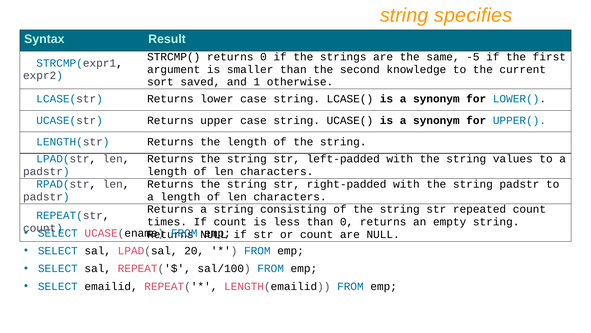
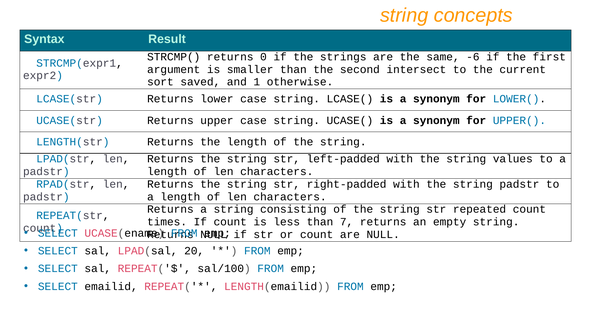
specifies: specifies -> concepts (473, 15)
-5: -5 -> -6 (473, 57)
knowledge: knowledge -> intersect (416, 69)
than 0: 0 -> 7 (347, 222)
